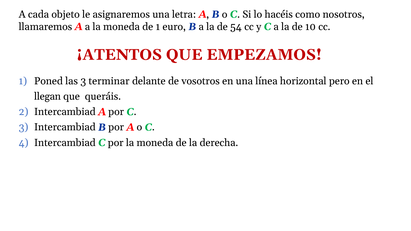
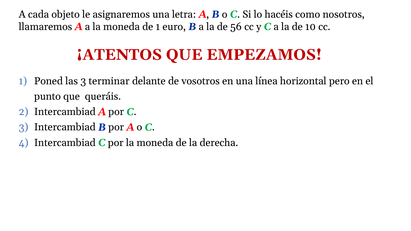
54: 54 -> 56 (236, 27)
llegan: llegan -> punto (47, 97)
